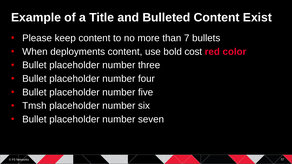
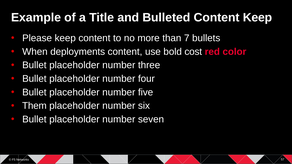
Content Exist: Exist -> Keep (258, 18)
Tmsh: Tmsh -> Them (34, 106)
